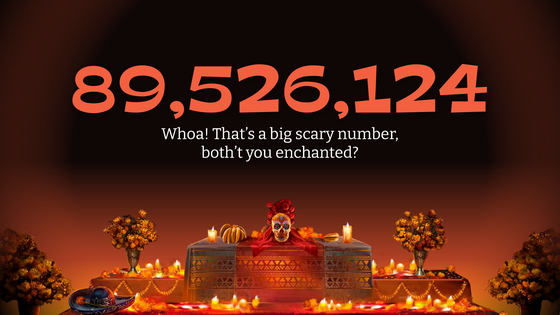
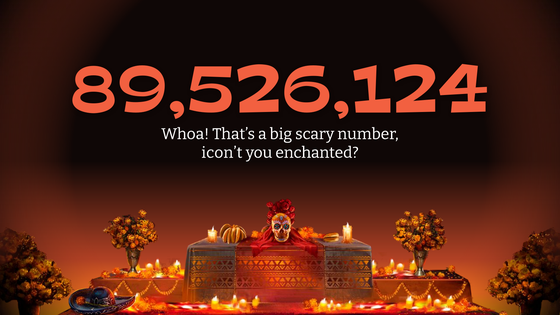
both’t: both’t -> icon’t (222, 153)
